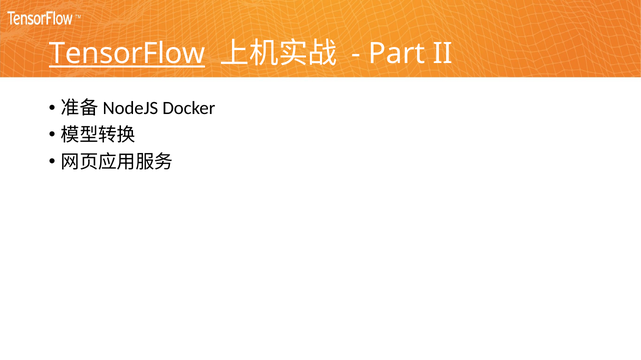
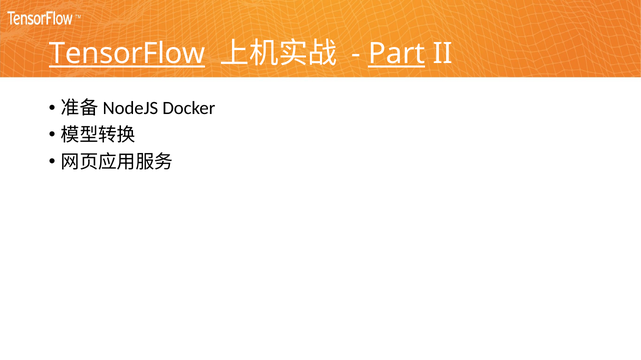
Part underline: none -> present (397, 54)
